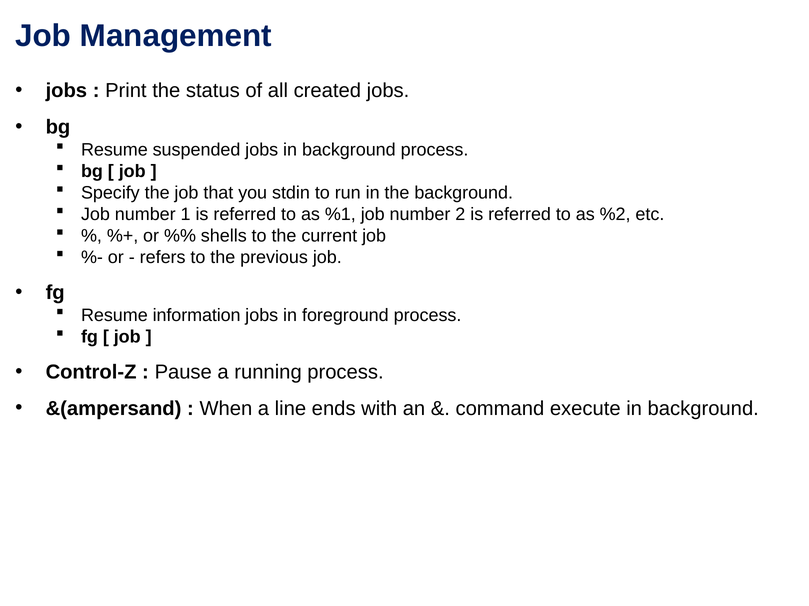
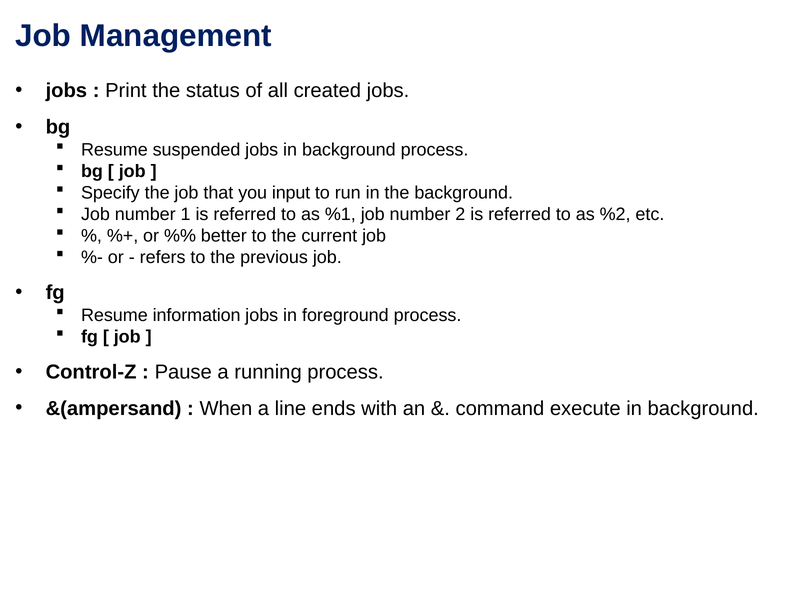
stdin: stdin -> input (291, 193)
shells: shells -> better (224, 236)
